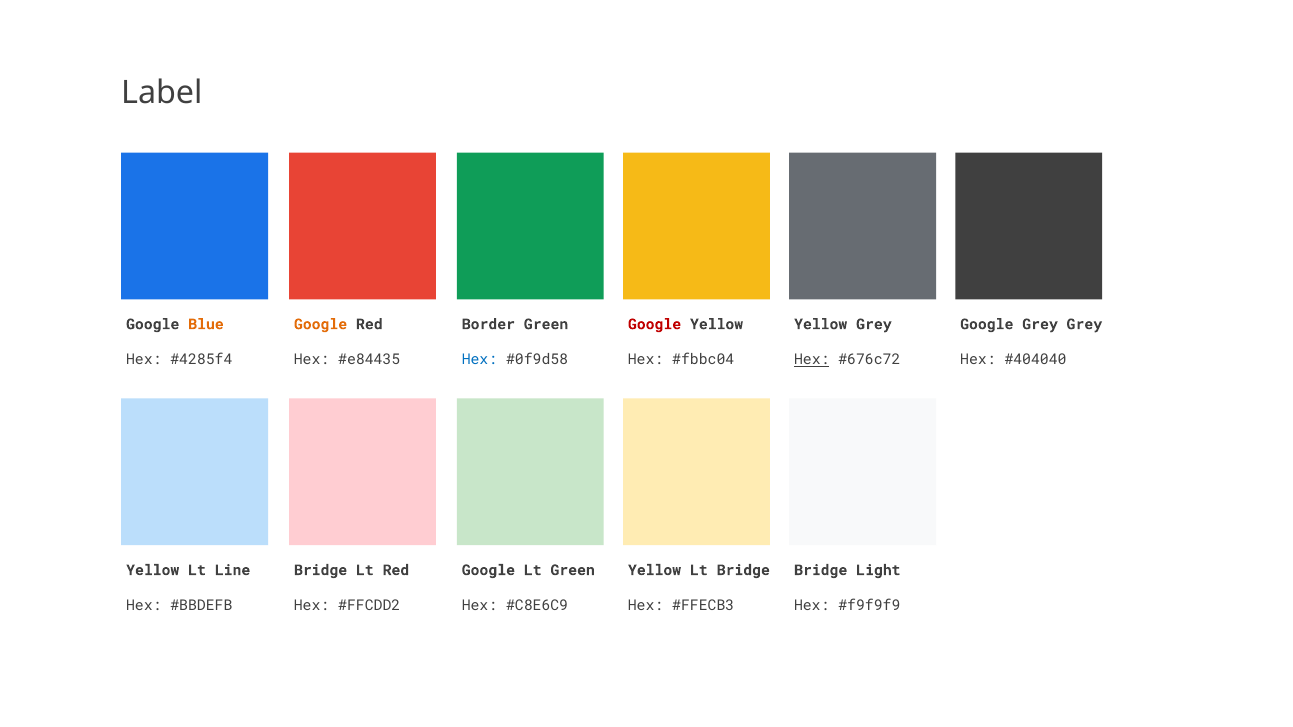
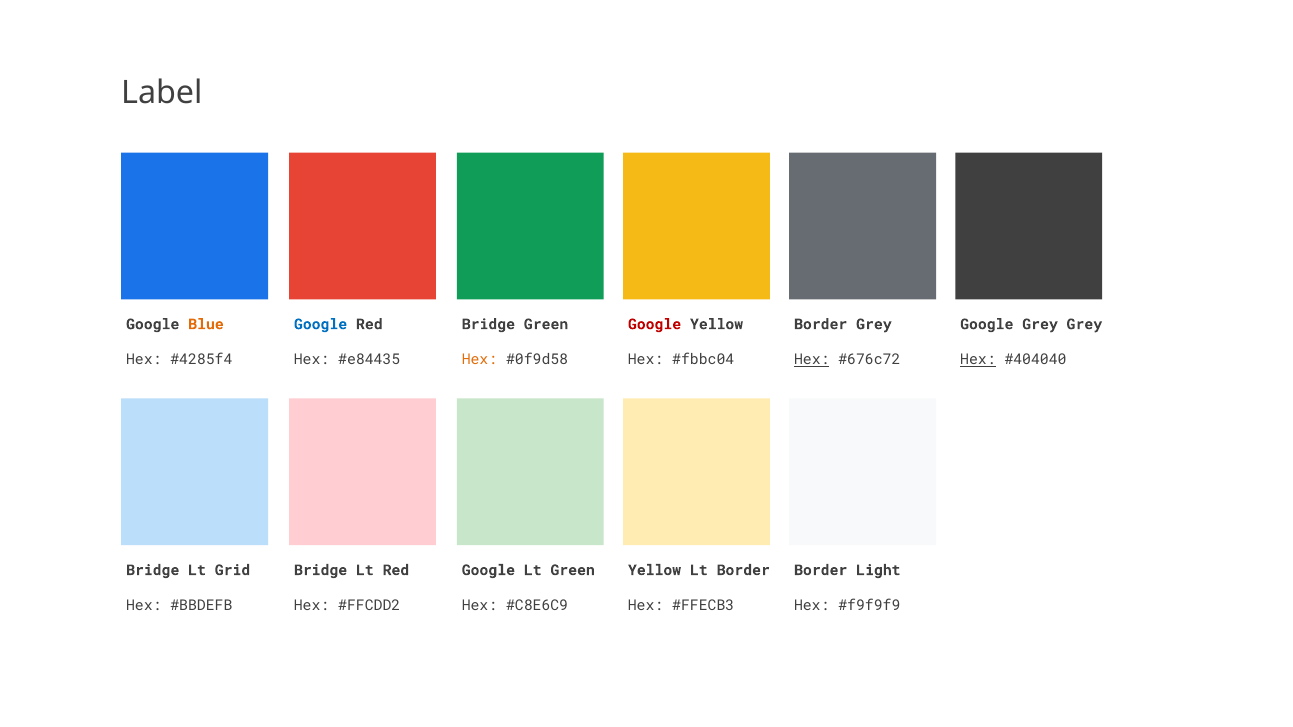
Google colour: orange -> blue (321, 324)
Border: Border -> Bridge (488, 324)
Yellow: Yellow -> Border (821, 324)
Hex colour: blue -> orange (480, 360)
Hex underline: none -> present (978, 360)
Yellow: Yellow -> Bridge (153, 570)
Line: Line -> Grid (233, 570)
Lt Bridge: Bridge -> Border (743, 570)
Bridge: Bridge -> Border (821, 570)
